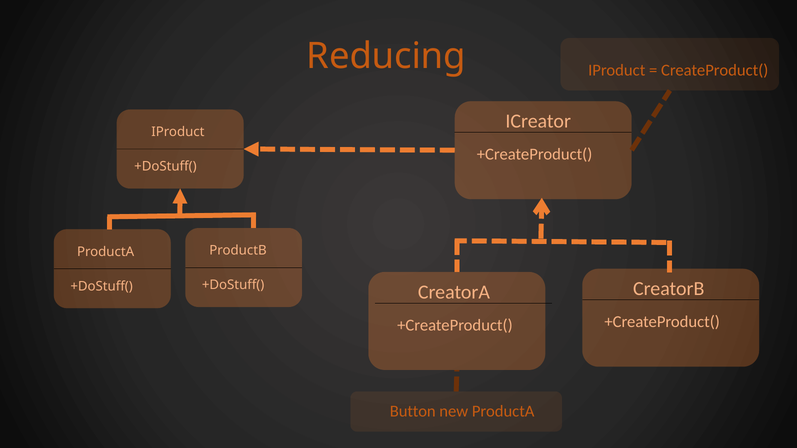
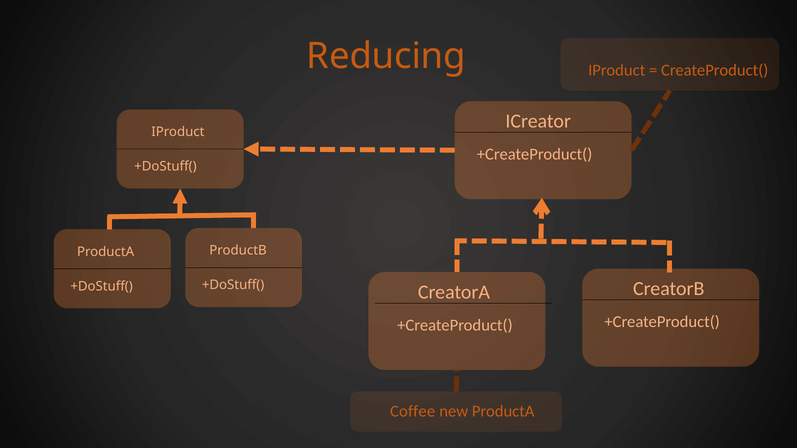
Button: Button -> Coffee (413, 412)
